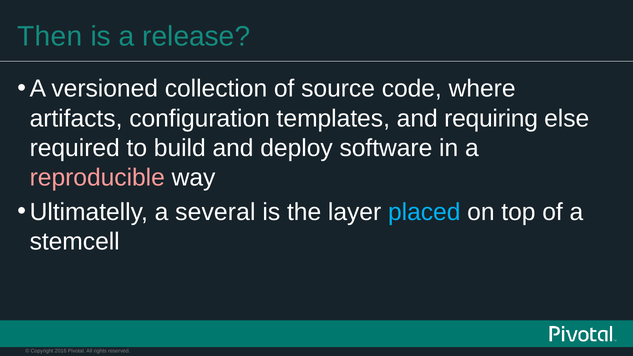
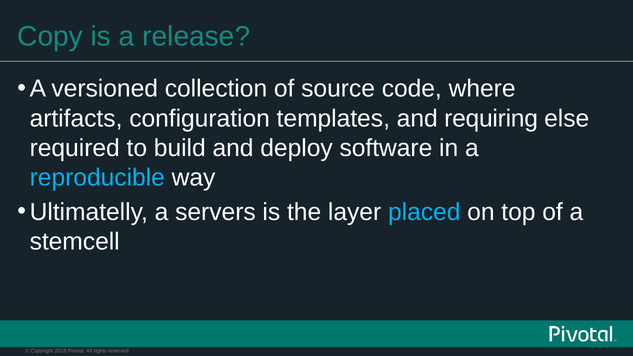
Then: Then -> Copy (50, 37)
reproducible colour: pink -> light blue (97, 178)
several: several -> servers (215, 212)
